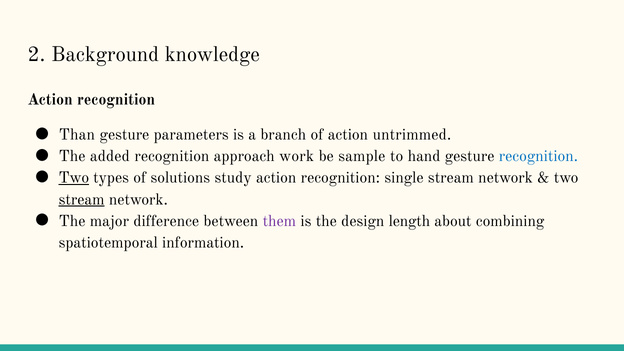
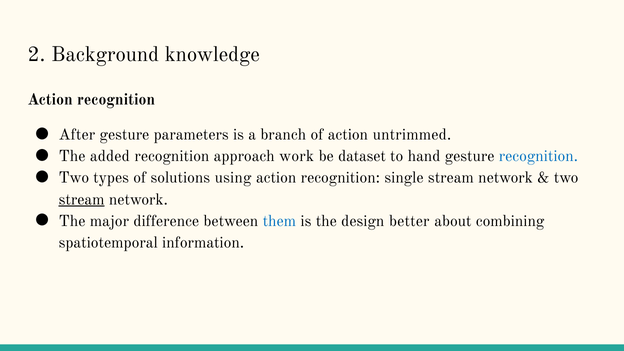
Than: Than -> After (77, 135)
sample: sample -> dataset (362, 156)
Two underline: present -> none (74, 178)
study: study -> using (233, 178)
them colour: purple -> blue (279, 221)
length: length -> better (409, 221)
